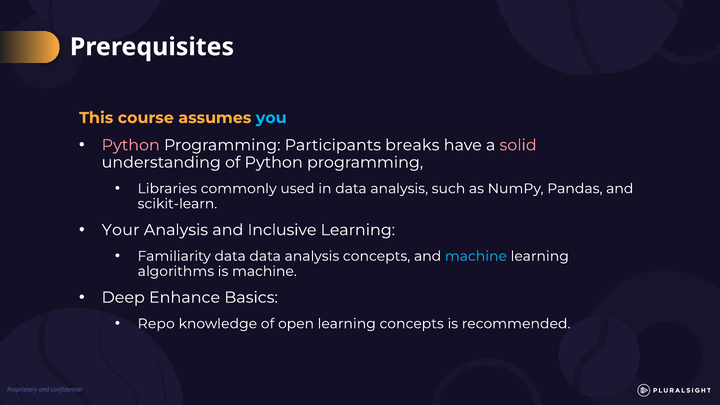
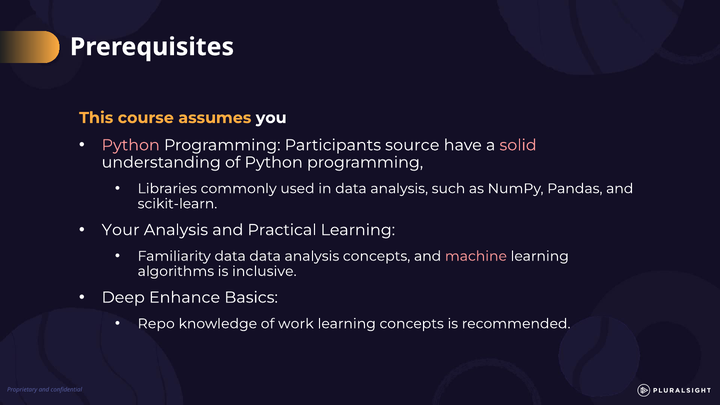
you colour: light blue -> white (271, 118)
breaks: breaks -> source (412, 145)
Inclusive: Inclusive -> Practical (282, 230)
machine colour: light blue -> pink (476, 256)
is machine: machine -> inclusive (264, 271)
open: open -> work (296, 324)
